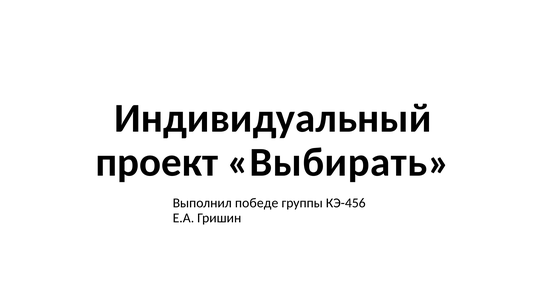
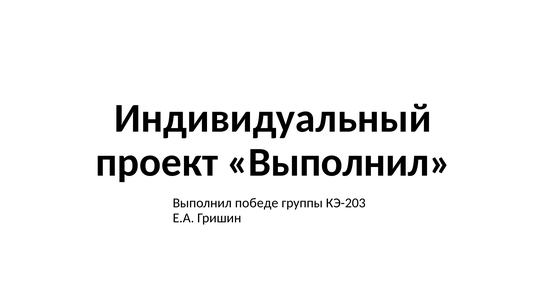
проект Выбирать: Выбирать -> Выполнил (339, 162)
КЭ-456: КЭ-456 -> КЭ-203 (346, 203)
